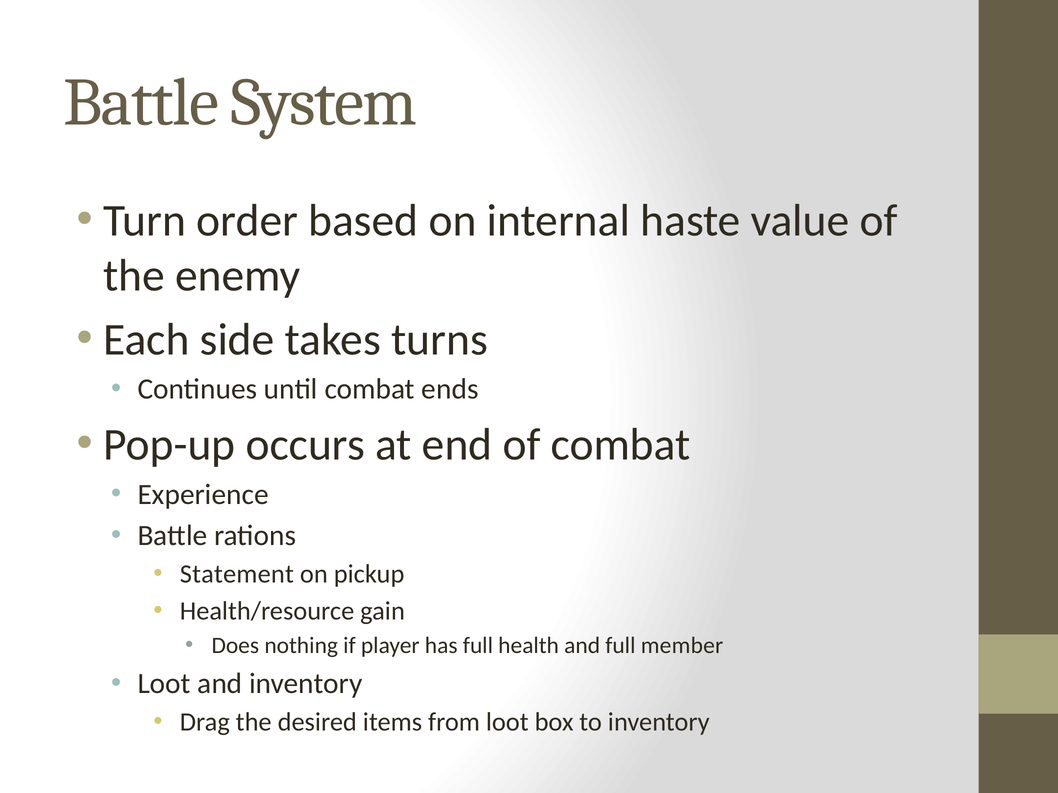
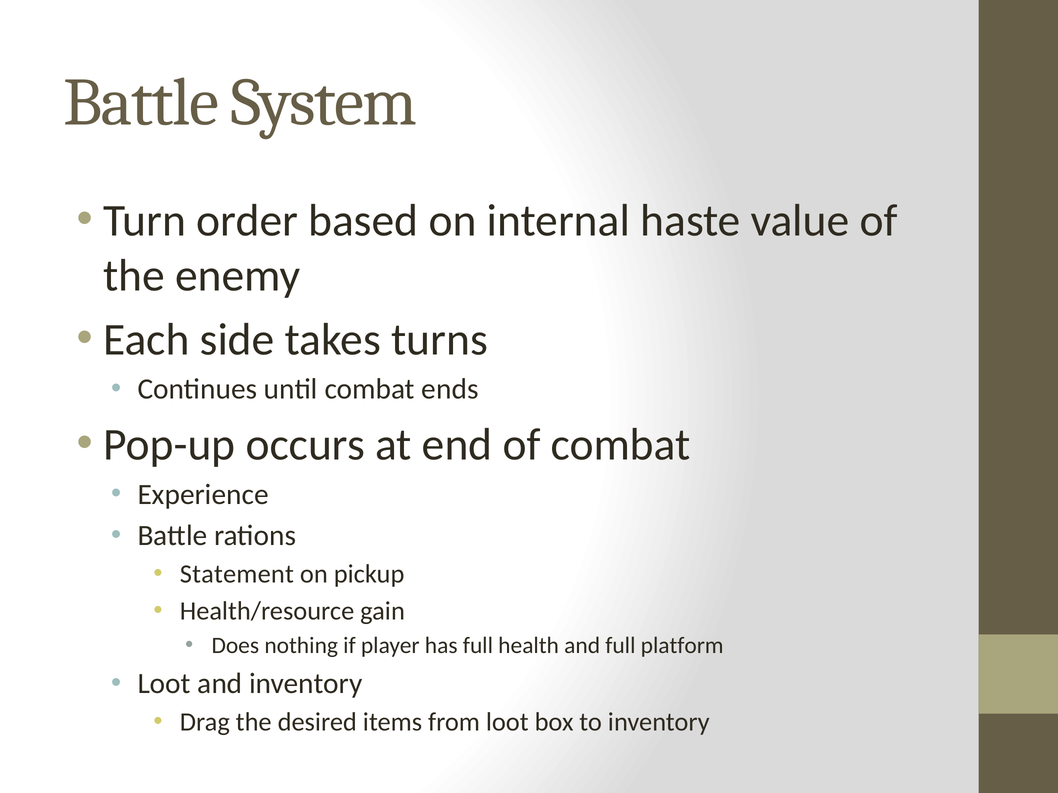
member: member -> platform (682, 646)
